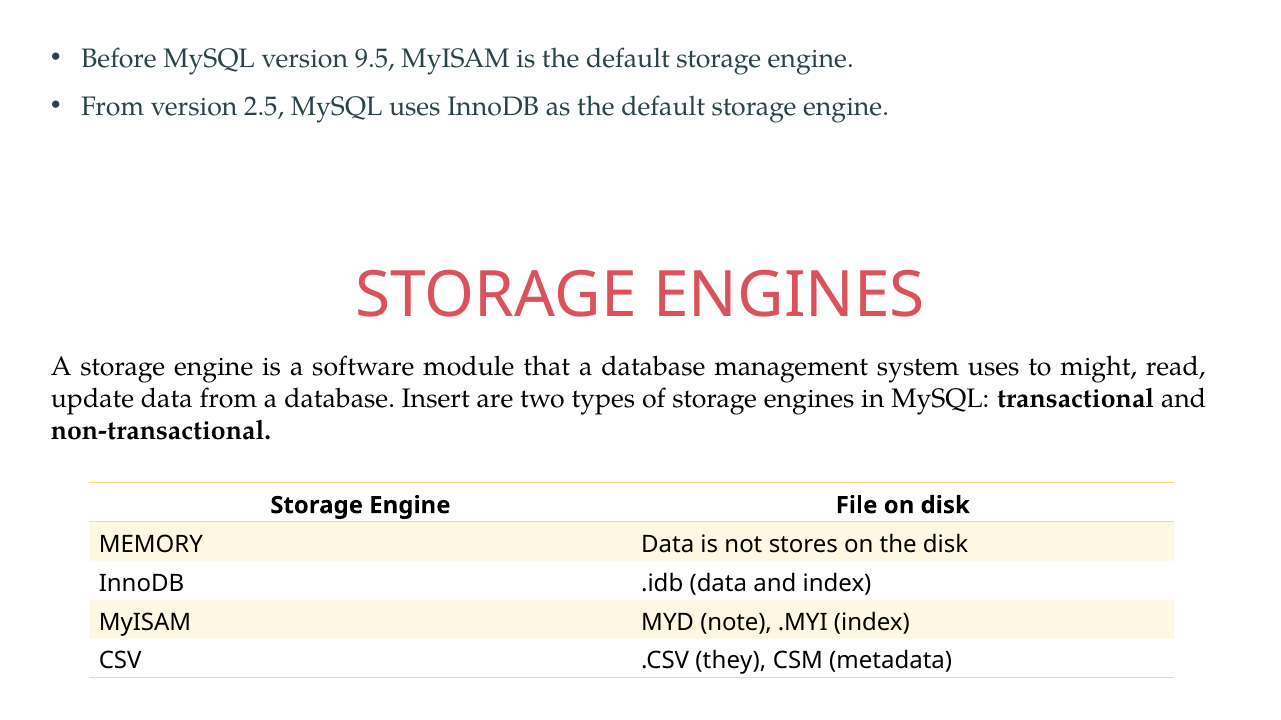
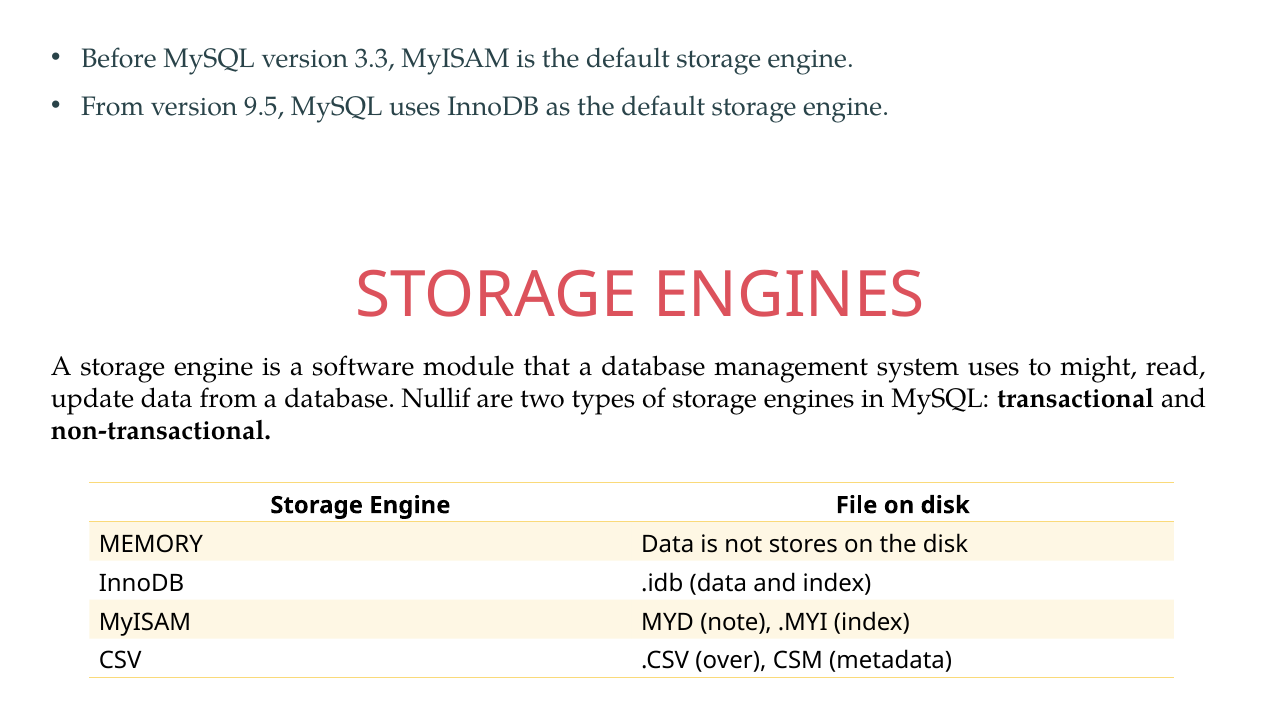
9.5: 9.5 -> 3.3 (375, 59)
2.5: 2.5 -> 9.5 (264, 107)
Insert: Insert -> Nullif (436, 399)
they: they -> over (731, 662)
